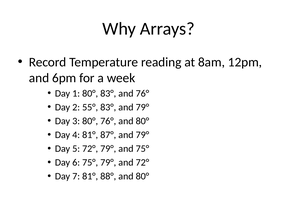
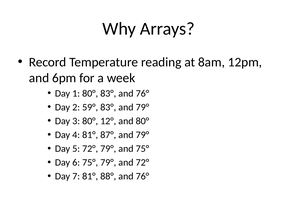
55°: 55° -> 59° (90, 108)
80° 76°: 76° -> 12° (108, 121)
88° and 80°: 80° -> 76° (142, 177)
